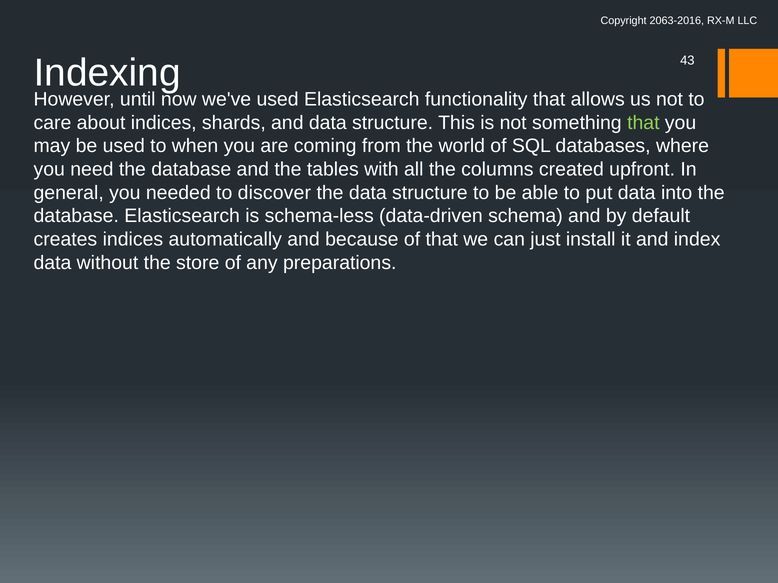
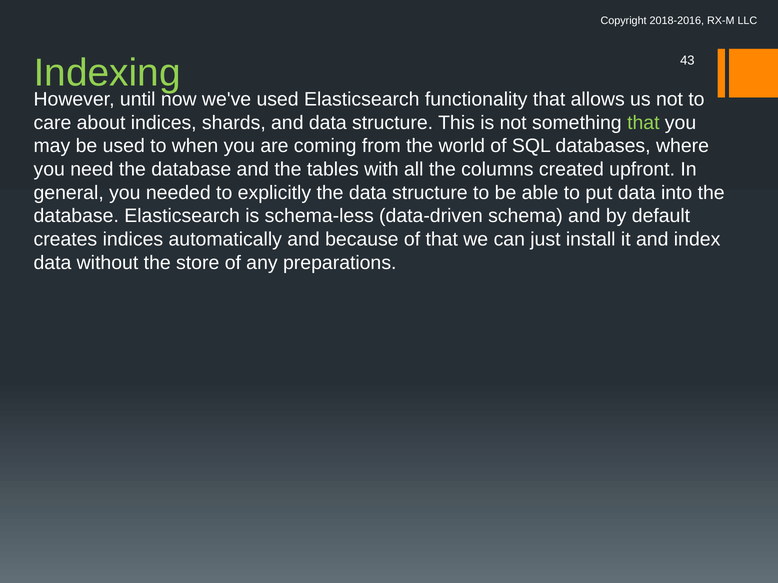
2063-2016: 2063-2016 -> 2018-2016 (677, 21)
Indexing colour: white -> light green (107, 73)
discover: discover -> explicitly (274, 193)
